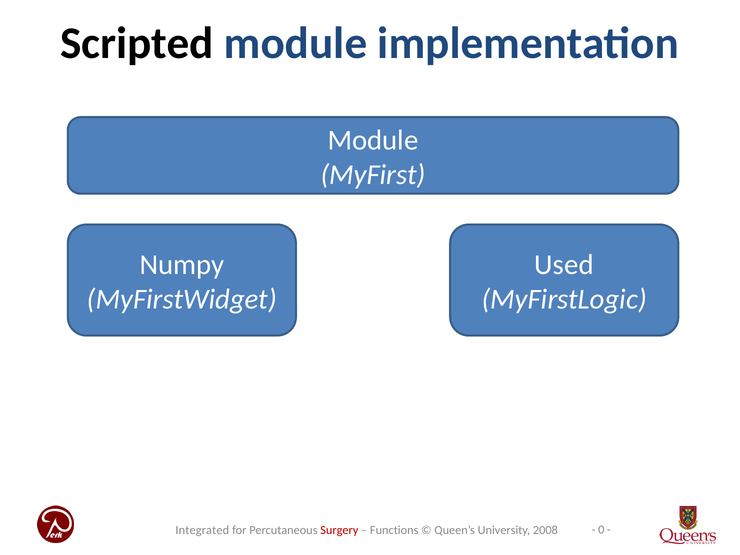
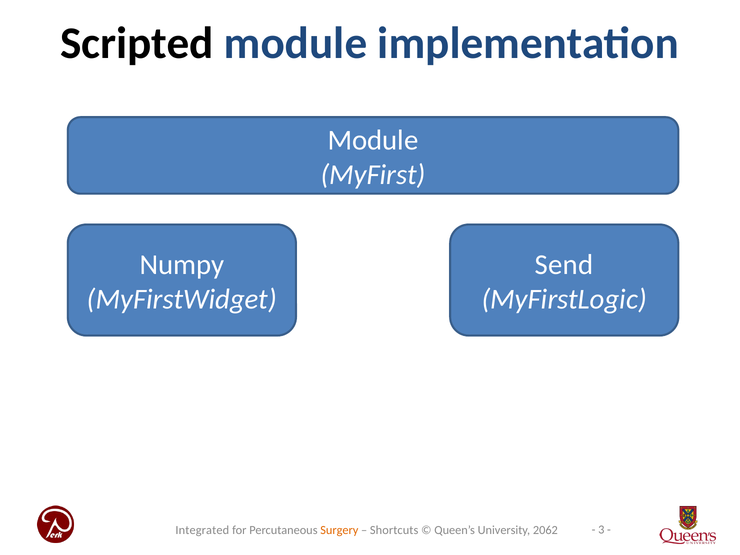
Used: Used -> Send (564, 265)
0: 0 -> 3 (601, 530)
Surgery colour: red -> orange (339, 530)
Functions: Functions -> Shortcuts (394, 530)
2008: 2008 -> 2062 (545, 530)
